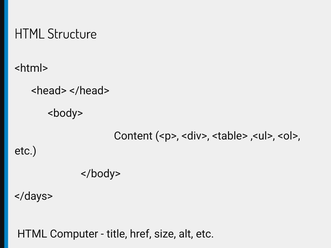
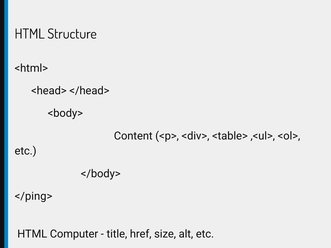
</days>: </days> -> </ping> (34, 196)
